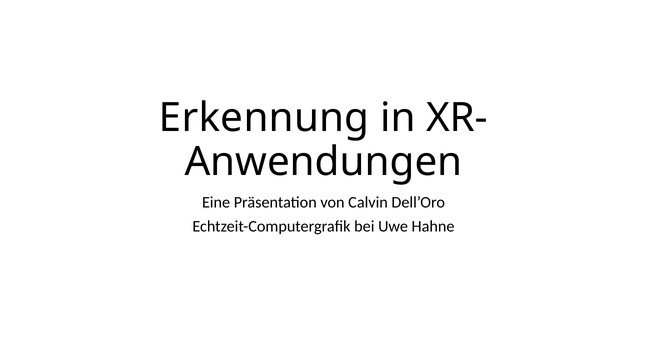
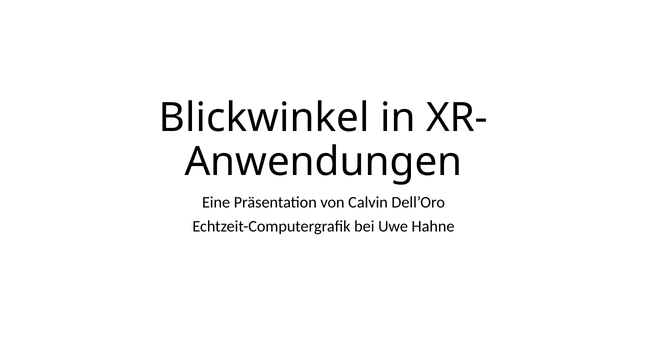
Erkennung: Erkennung -> Blickwinkel (264, 118)
